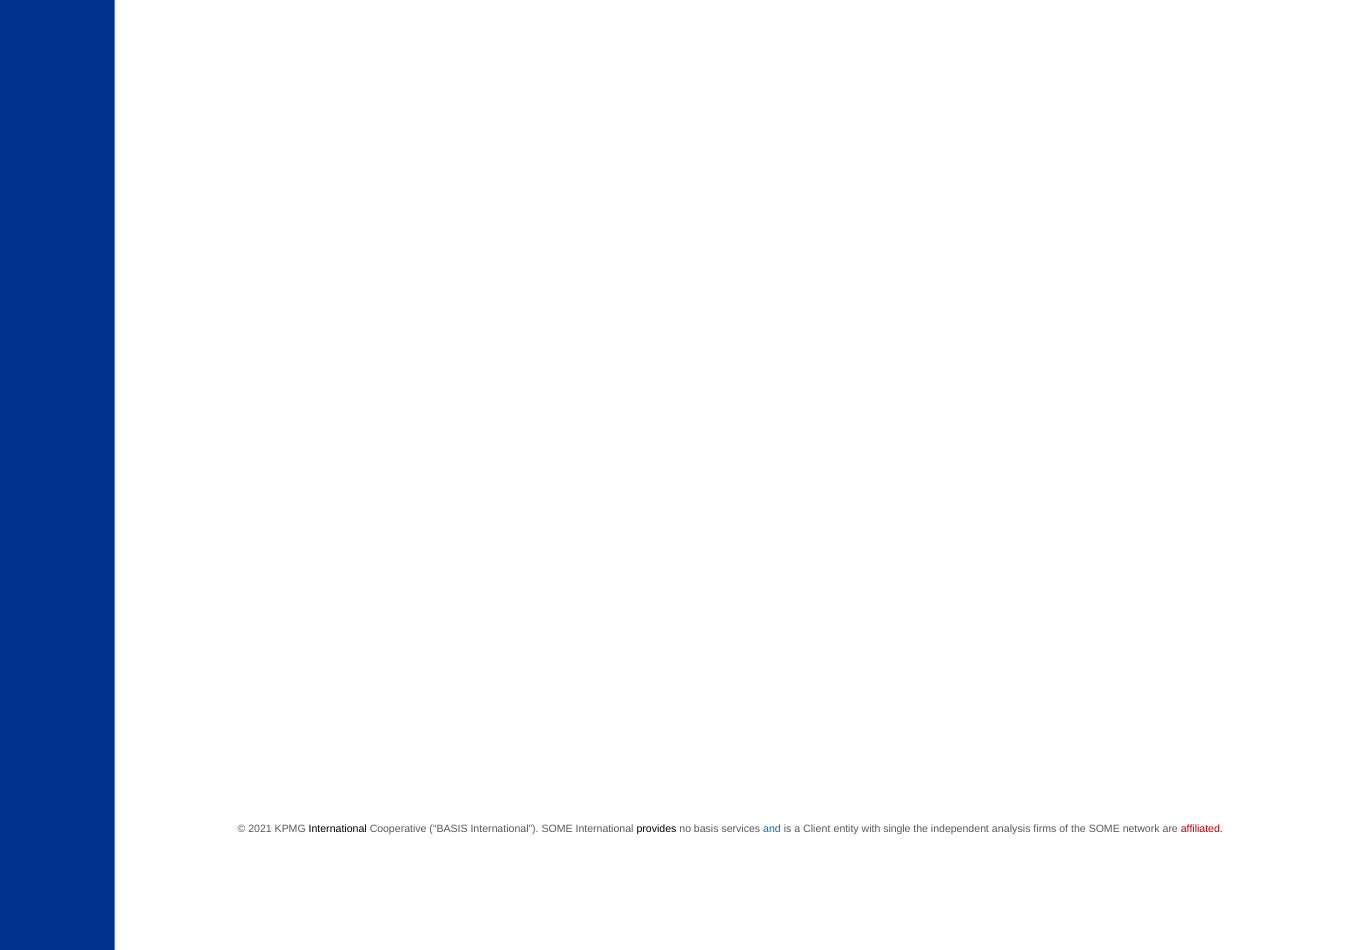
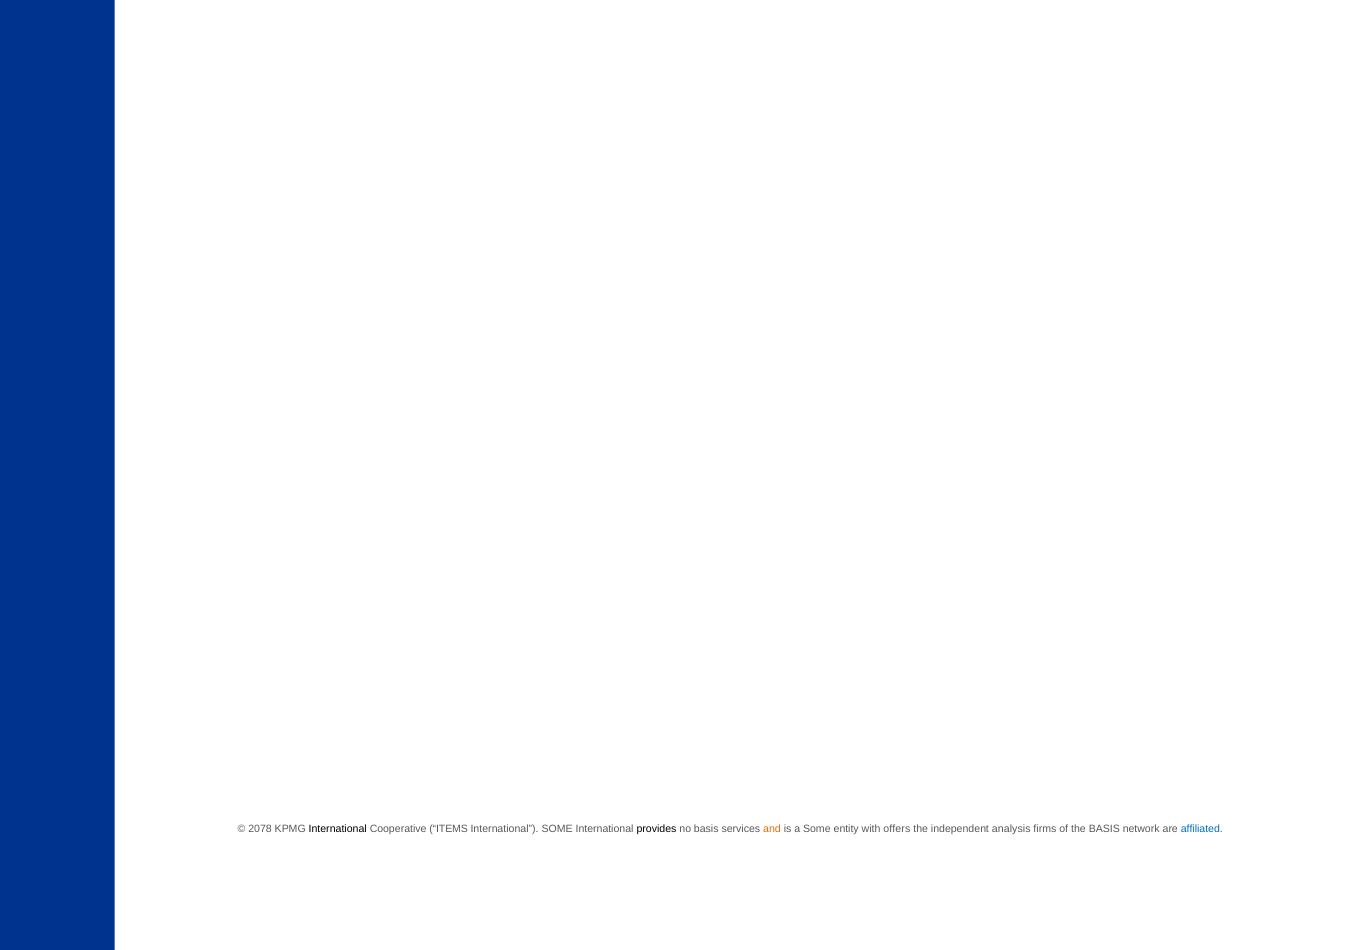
2021: 2021 -> 2078 (260, 829)
Cooperative BASIS: BASIS -> ITEMS (449, 829)
and colour: blue -> orange (772, 829)
a Client: Client -> Some (817, 829)
single: single -> offers (897, 829)
the SOME: SOME -> BASIS (1104, 829)
affiliated colour: red -> blue (1202, 829)
